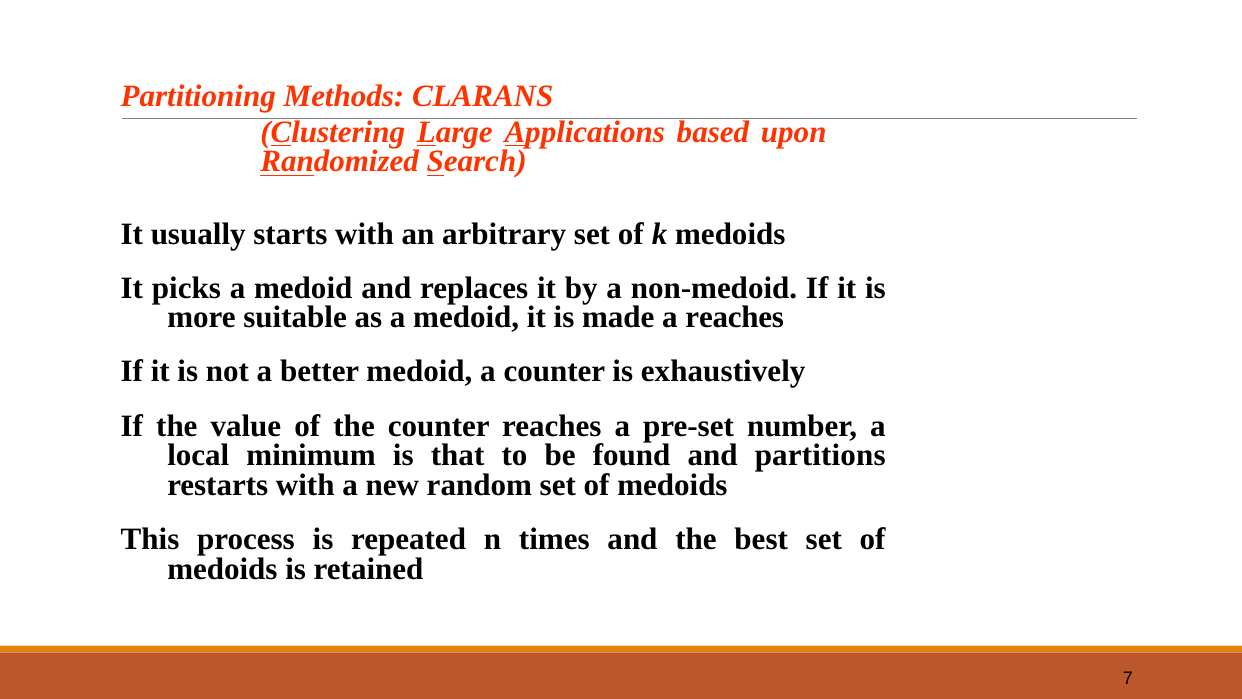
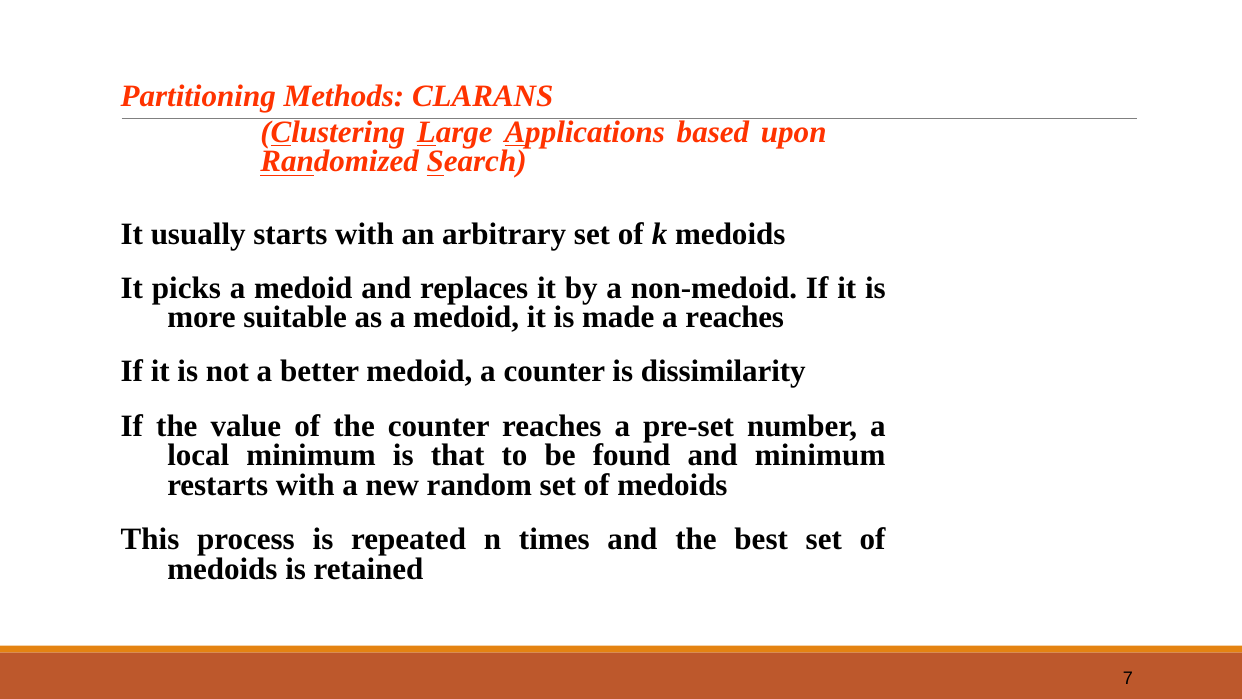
exhaustively: exhaustively -> dissimilarity (723, 372)
and partitions: partitions -> minimum (820, 455)
